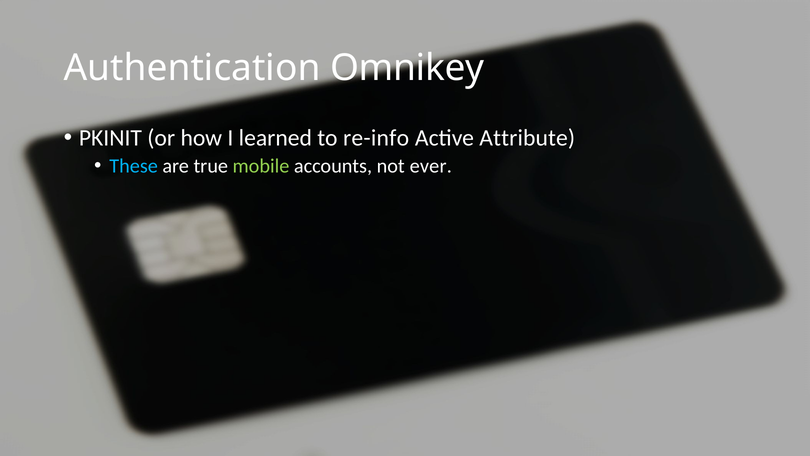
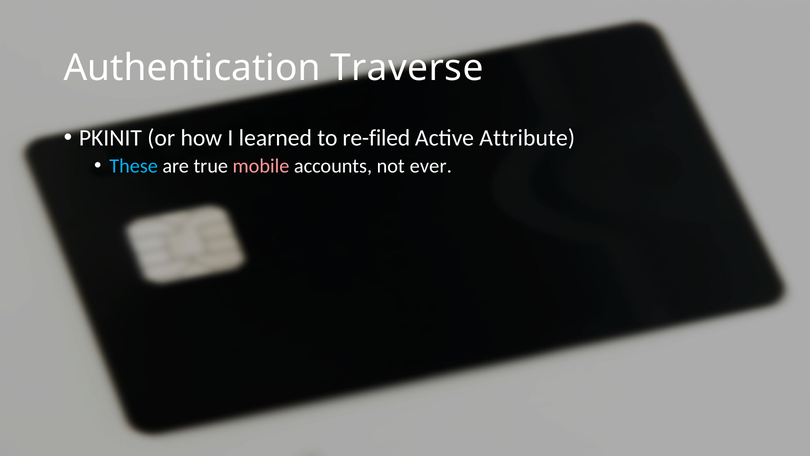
Omnikey: Omnikey -> Traverse (407, 68)
re-info: re-info -> re-filed (376, 138)
mobile colour: light green -> pink (261, 166)
